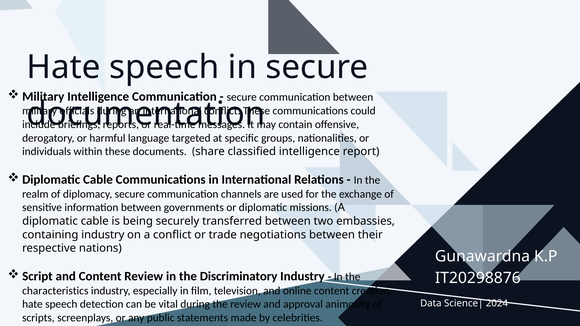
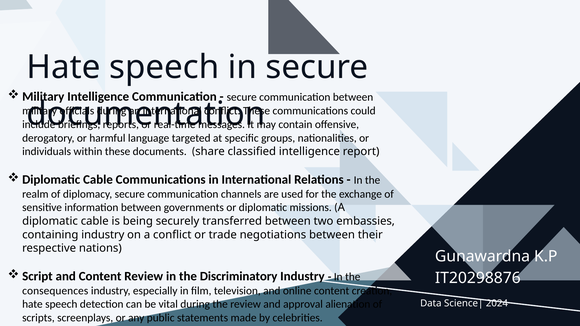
characteristics: characteristics -> consequences (55, 291)
animosity: animosity -> alienation (348, 304)
